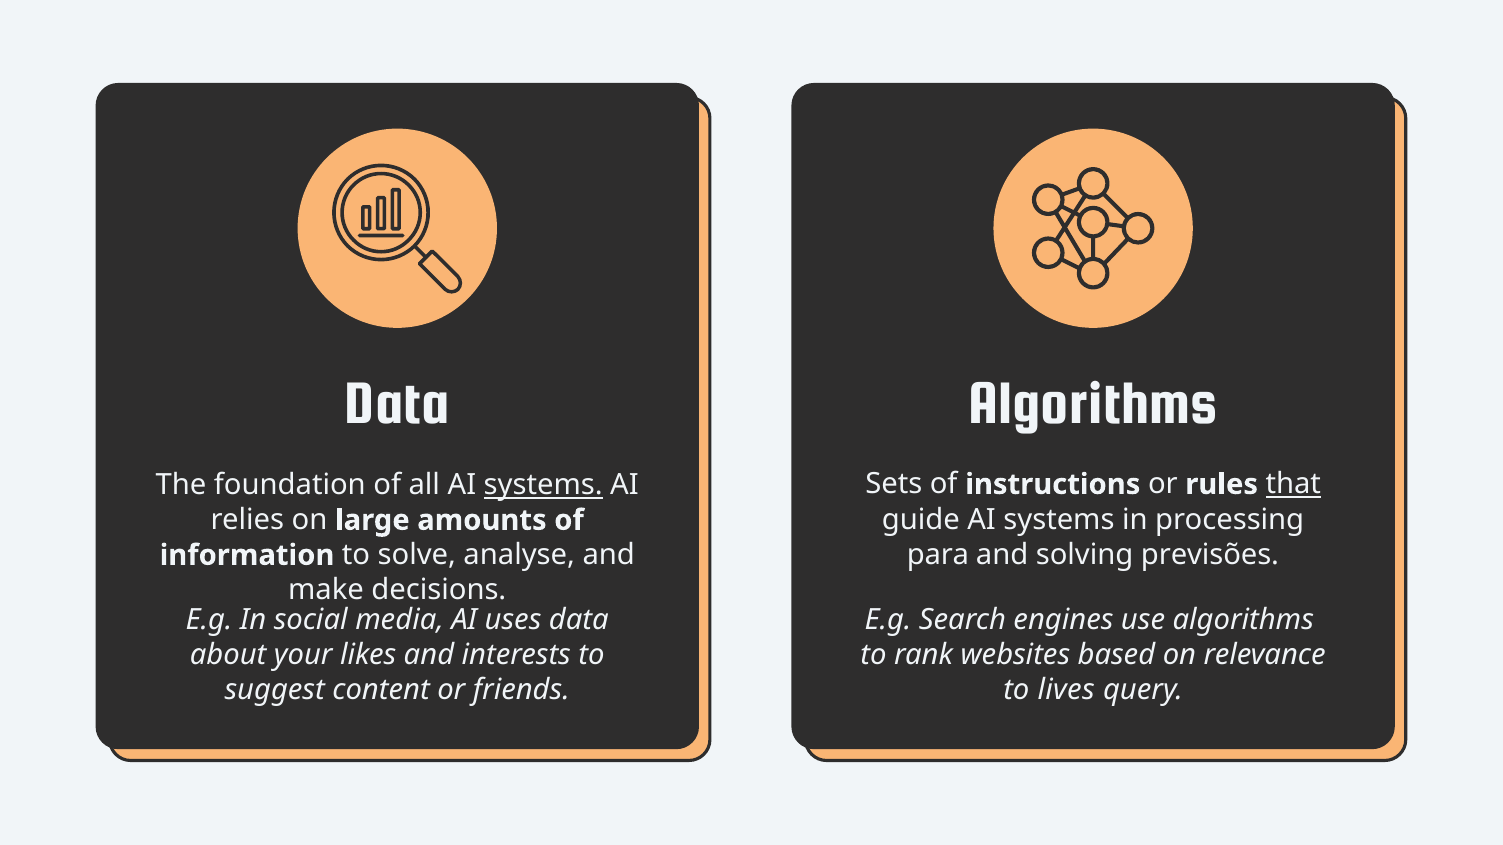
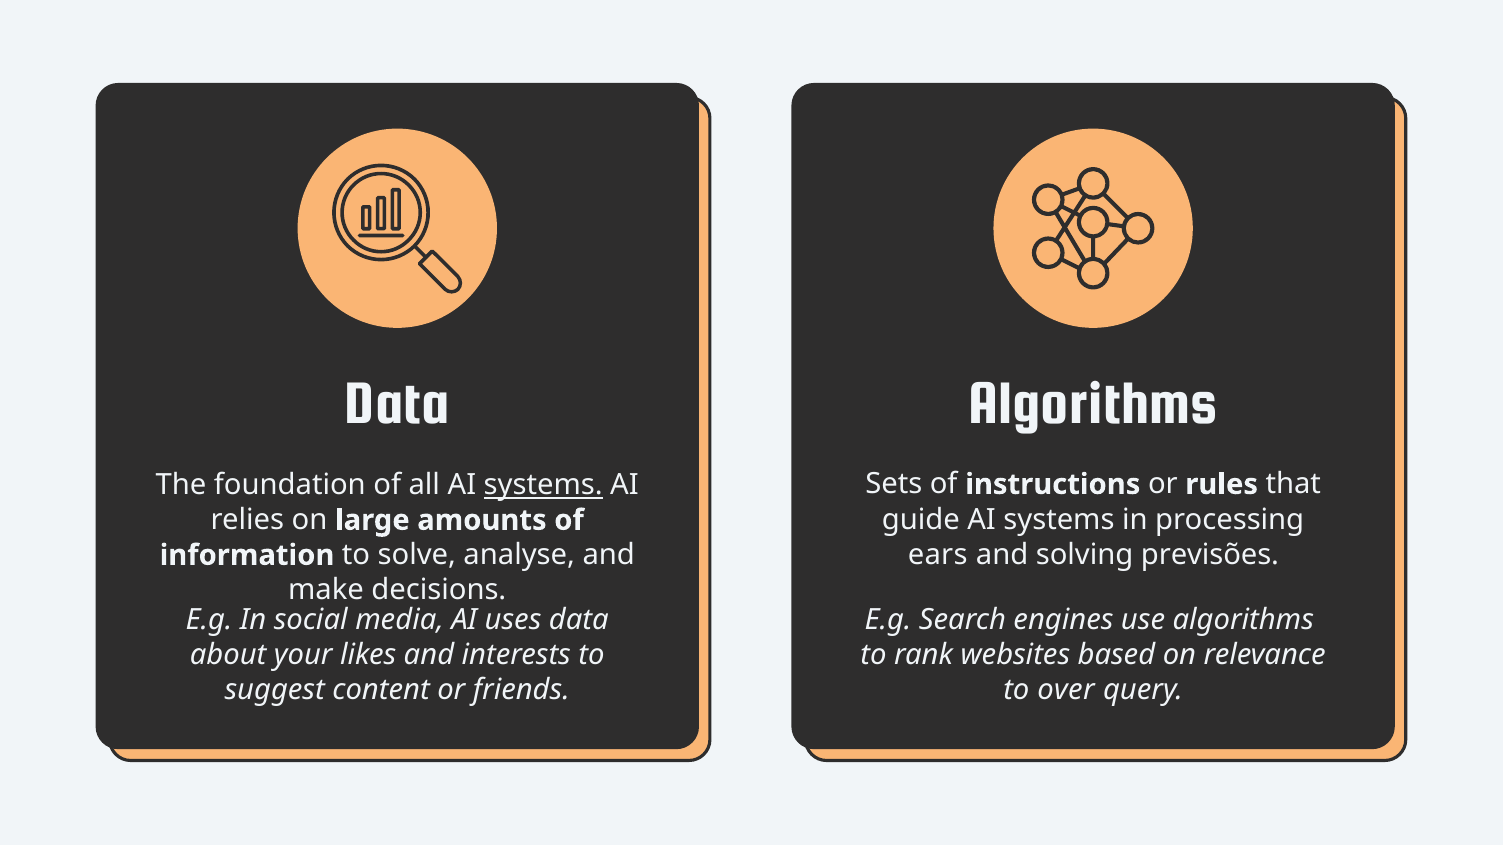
that underline: present -> none (1293, 485)
para: para -> ears (938, 555)
lives: lives -> over (1066, 690)
